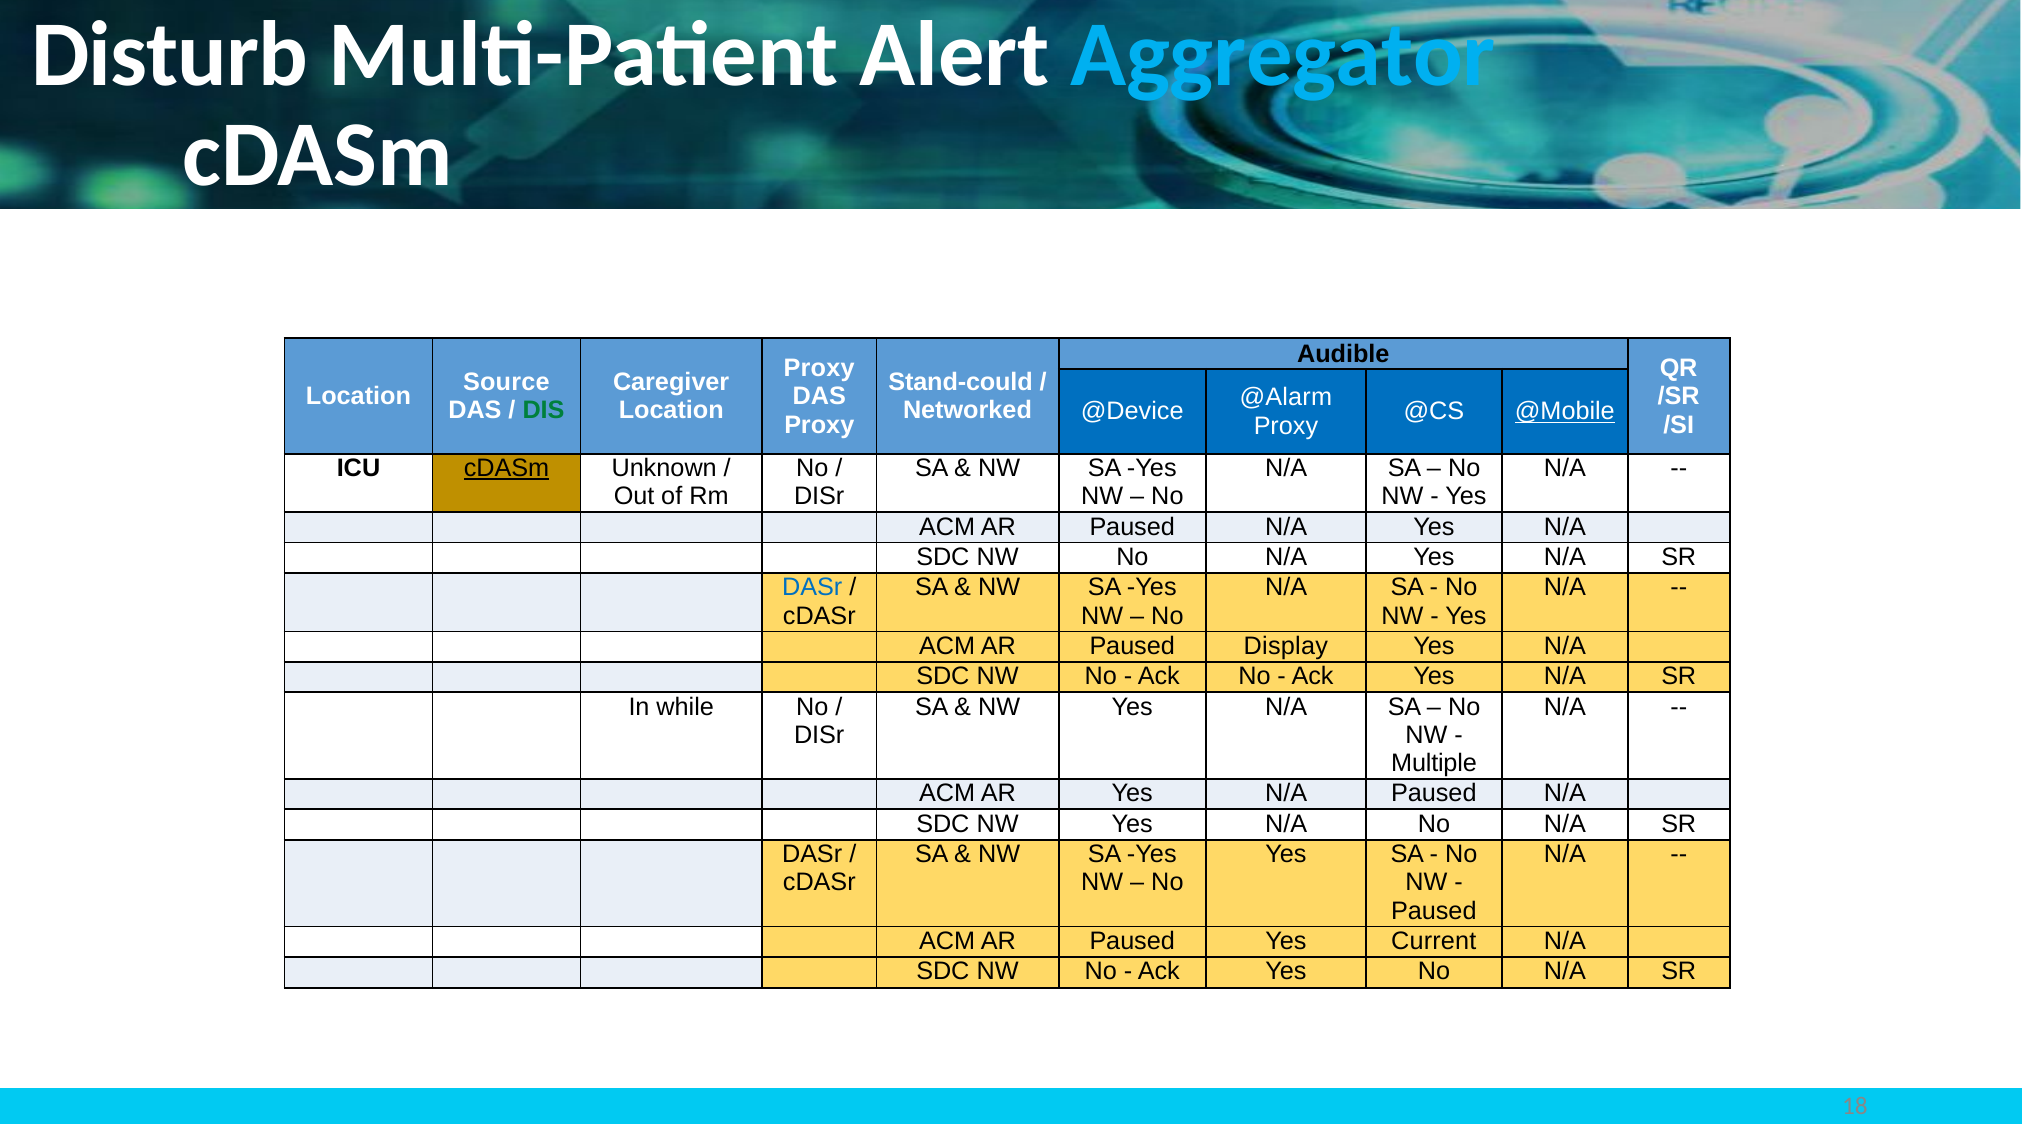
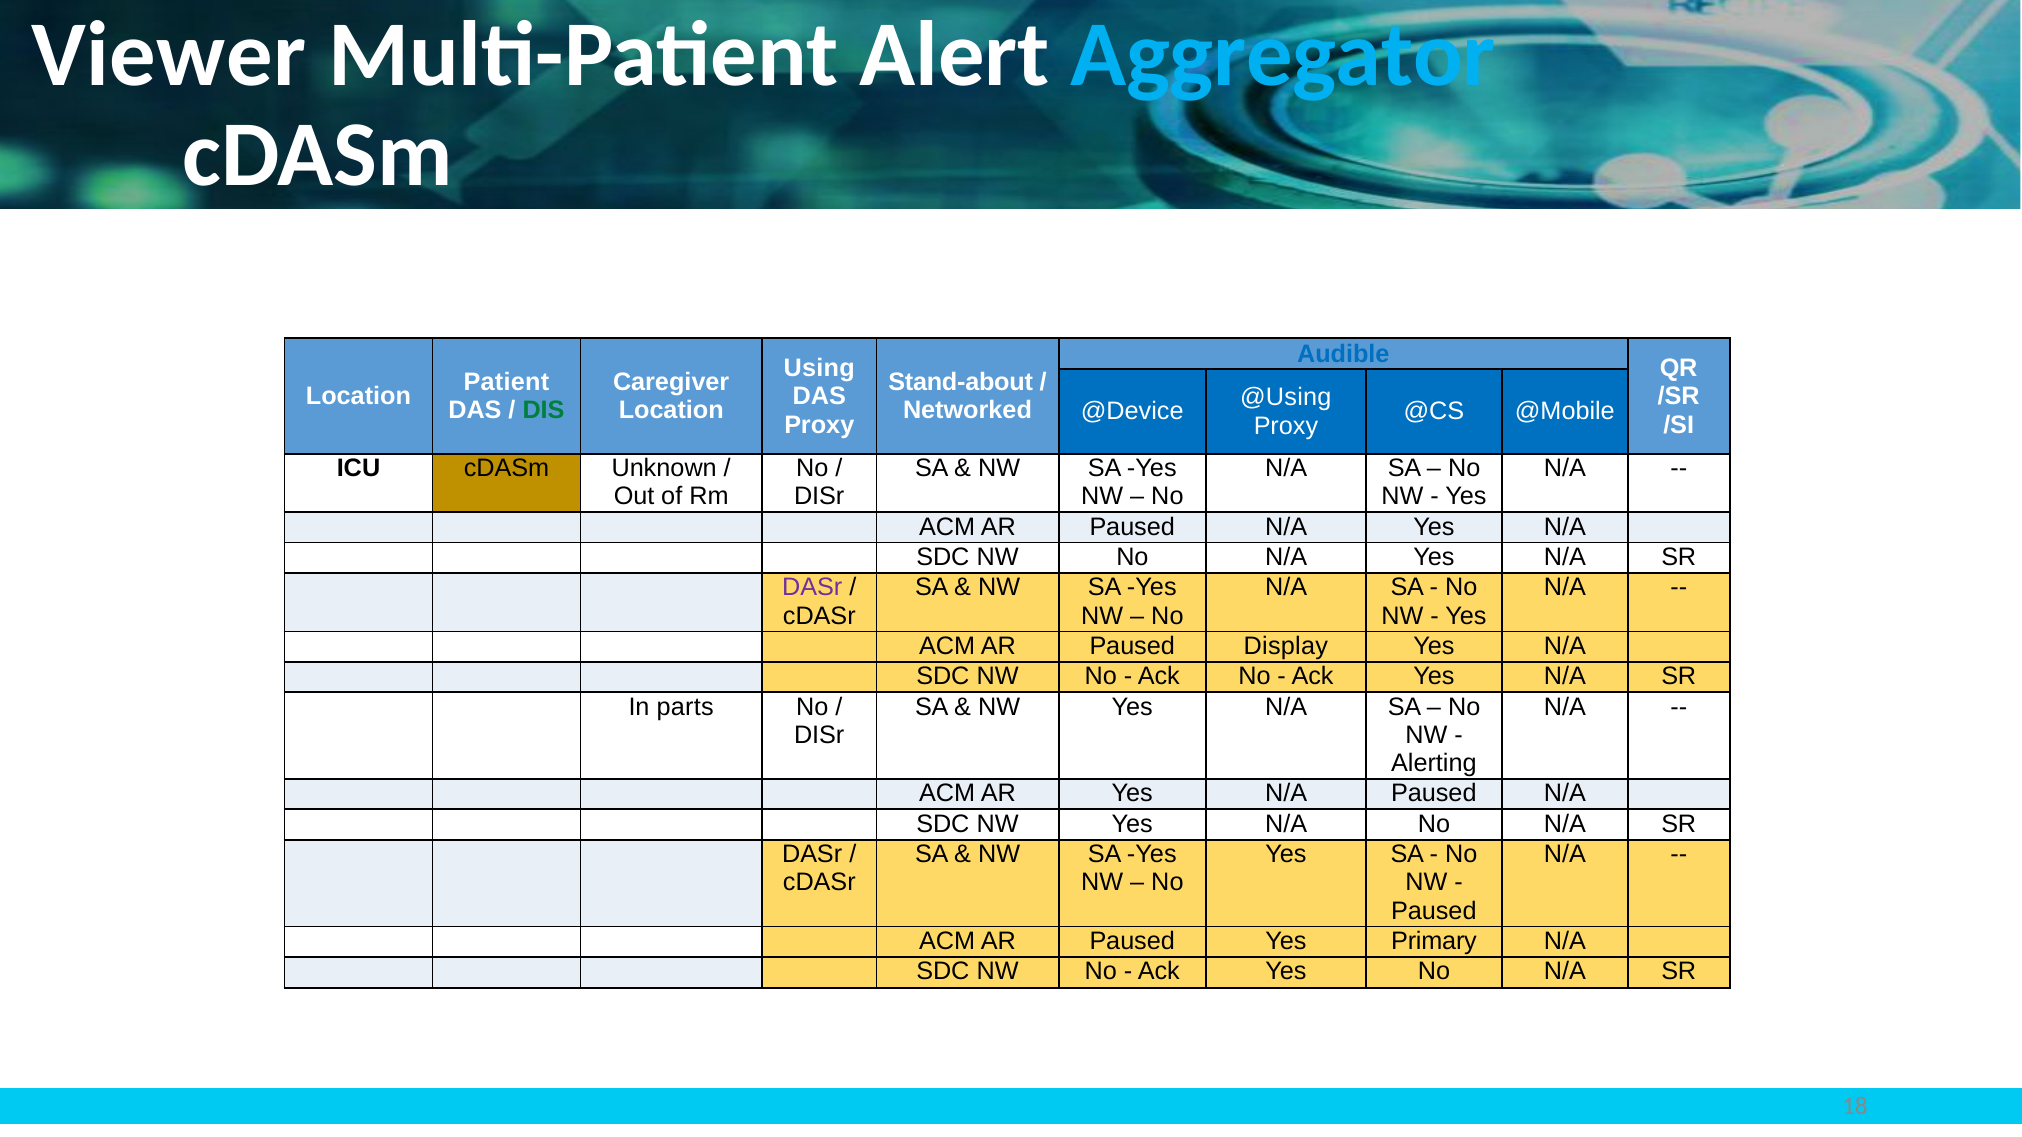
Disturb: Disturb -> Viewer (169, 55)
Audible colour: black -> blue (1343, 354)
Proxy: Proxy -> Using (819, 368)
Source: Source -> Patient (506, 382)
Stand-could: Stand-could -> Stand-about (961, 382)
@Alarm: @Alarm -> @Using (1286, 398)
@Mobile underline: present -> none (1565, 412)
cDASm underline: present -> none (507, 468)
DASr colour: blue -> purple (812, 588)
while: while -> parts (685, 707)
Multiple: Multiple -> Alerting (1434, 764)
Current: Current -> Primary (1434, 941)
